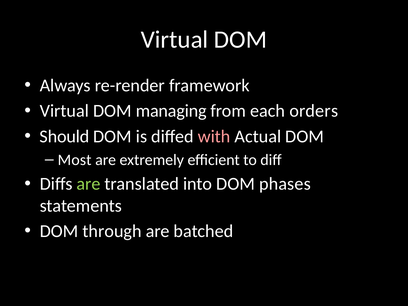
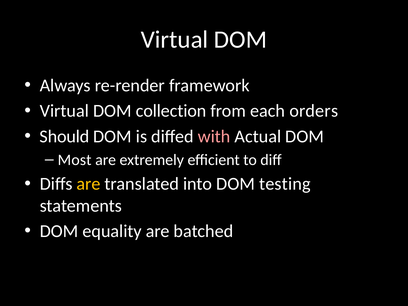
managing: managing -> collection (171, 111)
are colour: light green -> yellow (89, 184)
phases: phases -> testing (285, 184)
through: through -> equality (112, 231)
